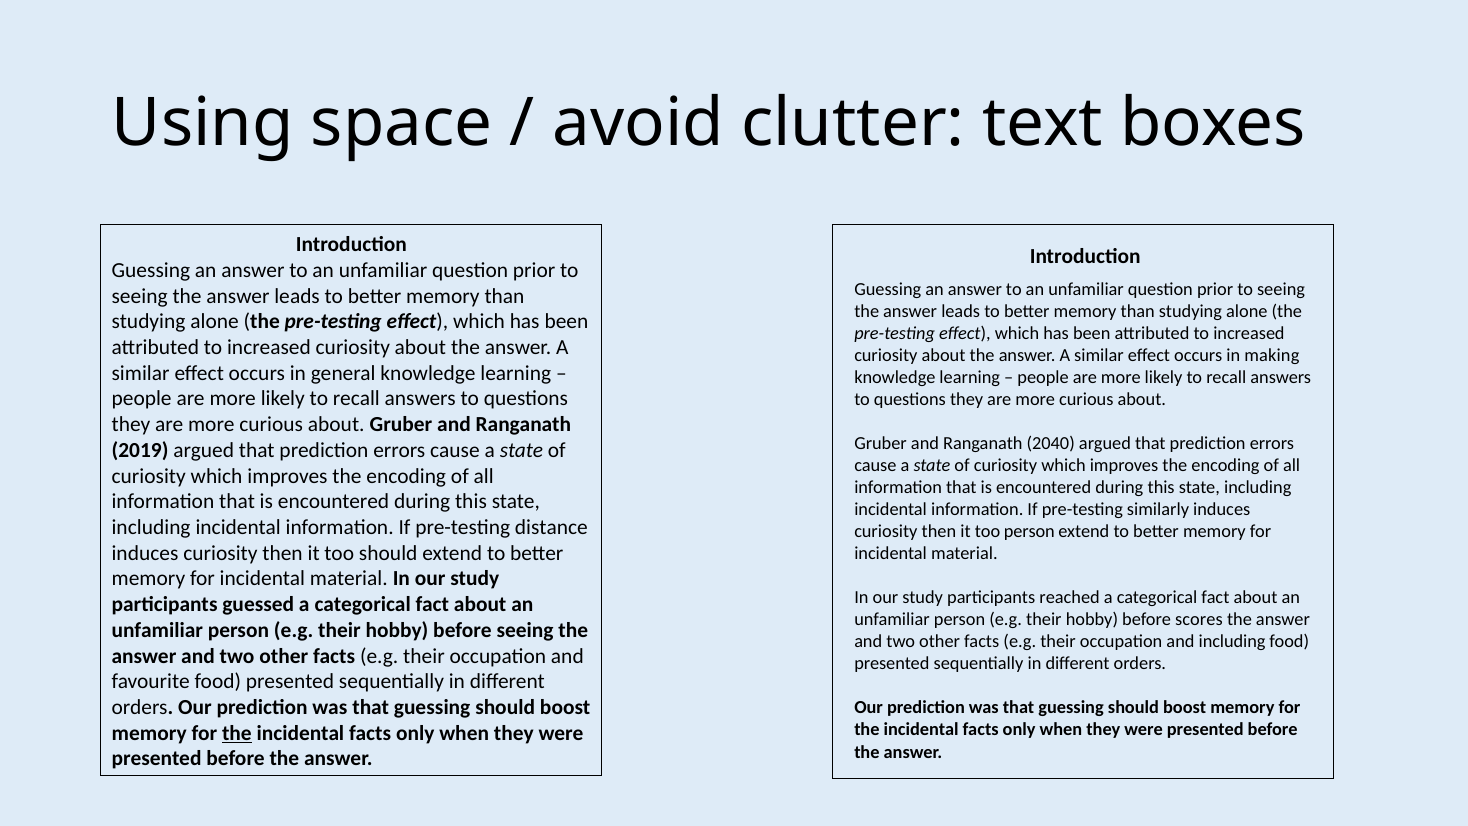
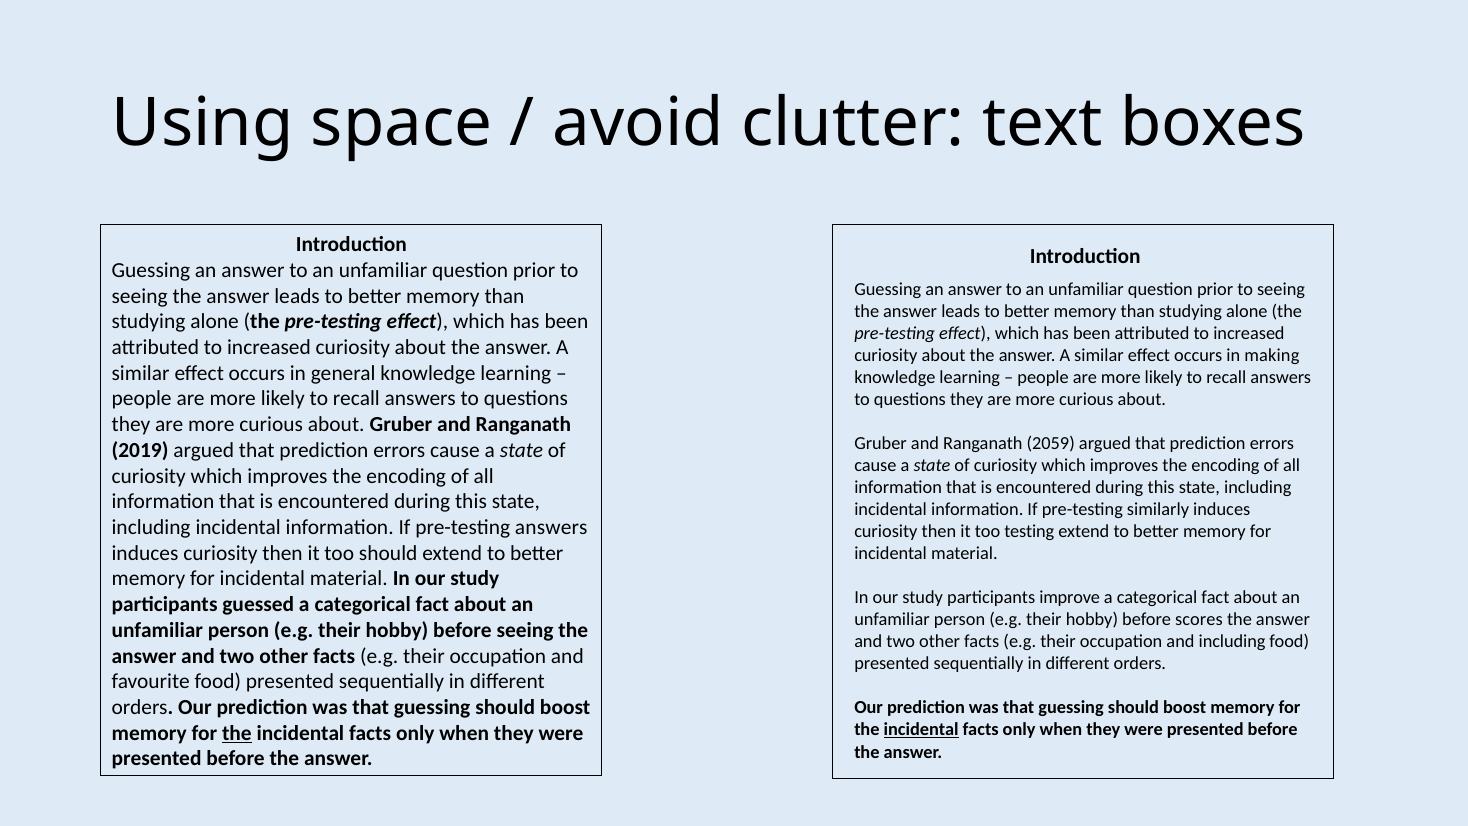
2040: 2040 -> 2059 (1051, 443)
pre-testing distance: distance -> answers (551, 527)
too person: person -> testing (1029, 532)
reached: reached -> improve (1070, 598)
incidental underline: none -> present (921, 730)
